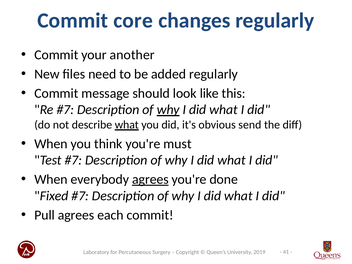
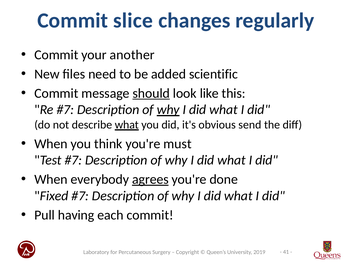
core: core -> slice (133, 21)
added regularly: regularly -> scientific (213, 74)
should underline: none -> present (151, 93)
Pull agrees: agrees -> having (76, 215)
